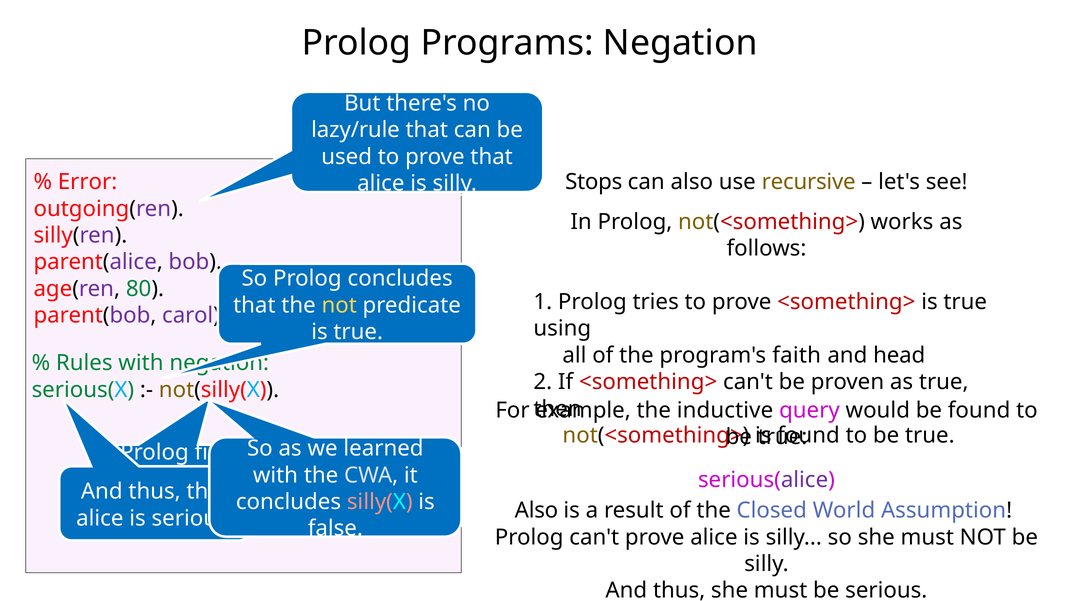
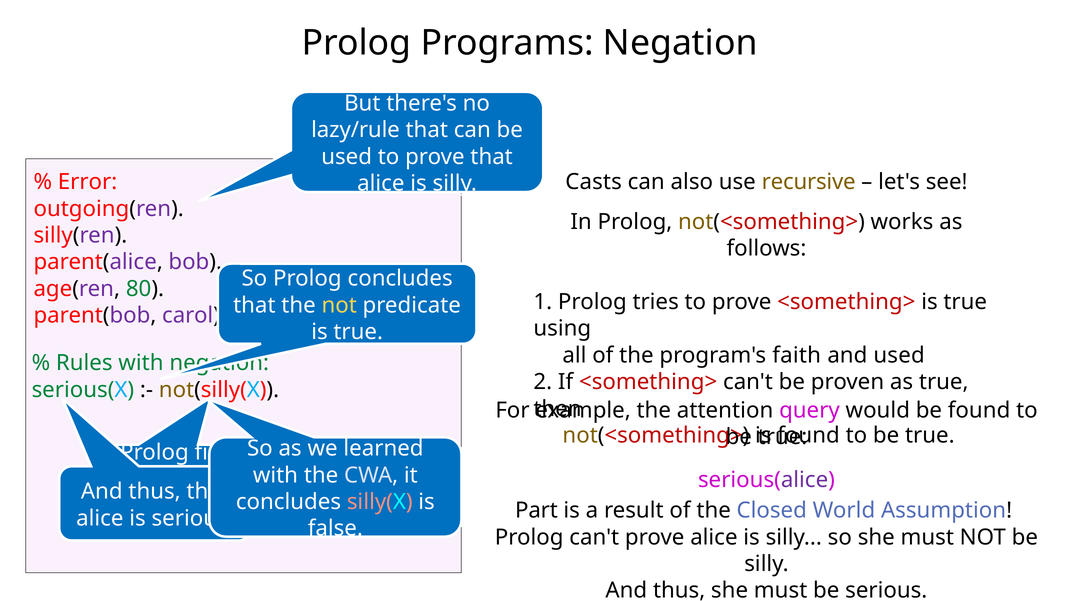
Stops: Stops -> Casts (594, 182)
and head: head -> used (899, 355)
inductive: inductive -> attention (725, 411)
Also: Also -> Part (536, 511)
